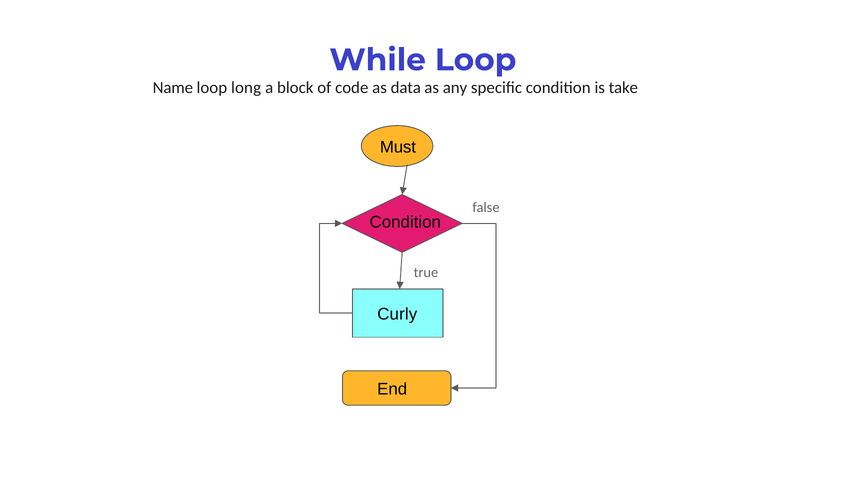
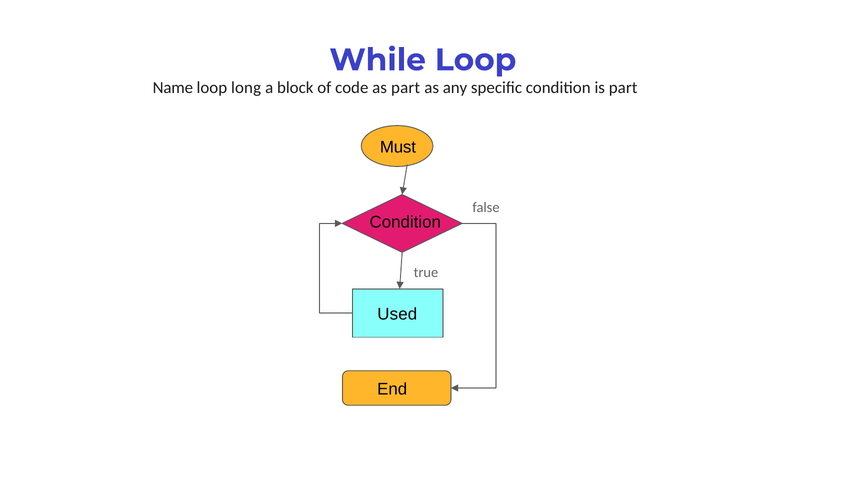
as data: data -> part (406, 88)
is take: take -> part (623, 88)
Curly: Curly -> Used (397, 314)
